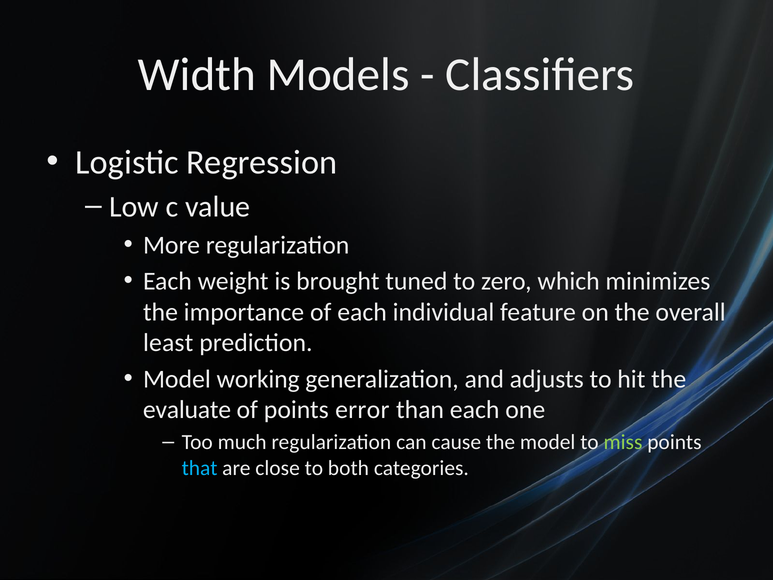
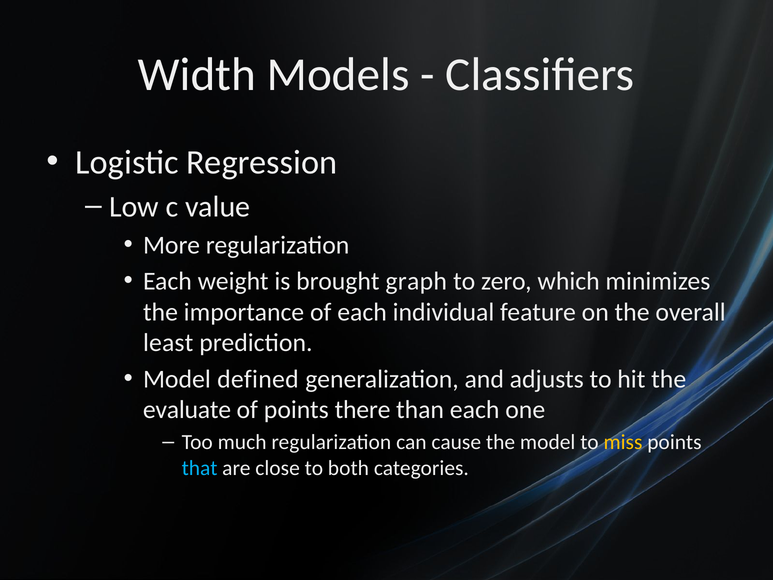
tuned: tuned -> graph (416, 281)
working: working -> defined (258, 379)
error: error -> there (363, 410)
miss colour: light green -> yellow (623, 442)
